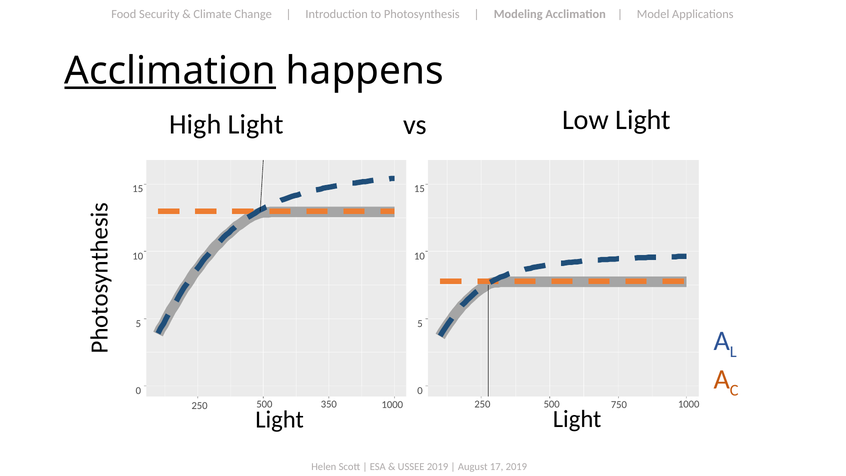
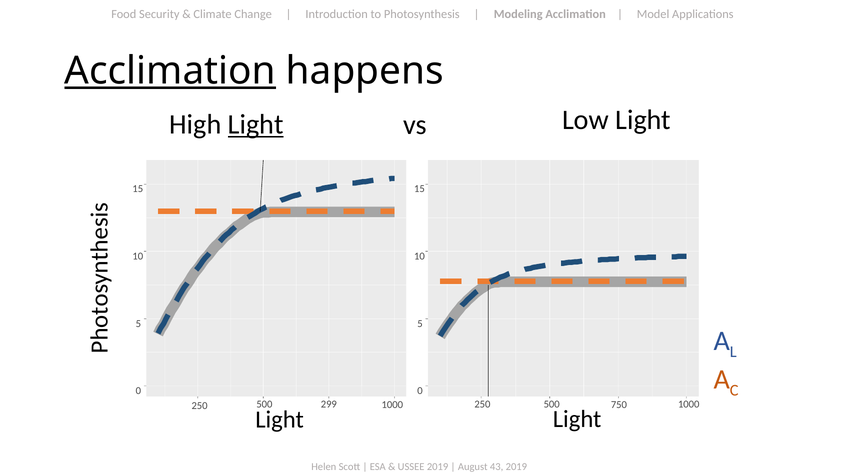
Light underline: none -> present (256, 125)
350: 350 -> 299 (329, 404)
17: 17 -> 43 (497, 467)
